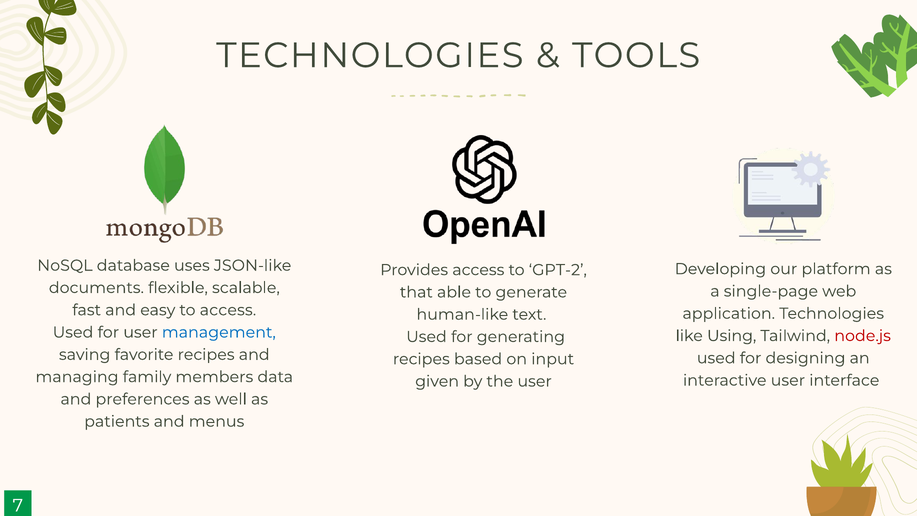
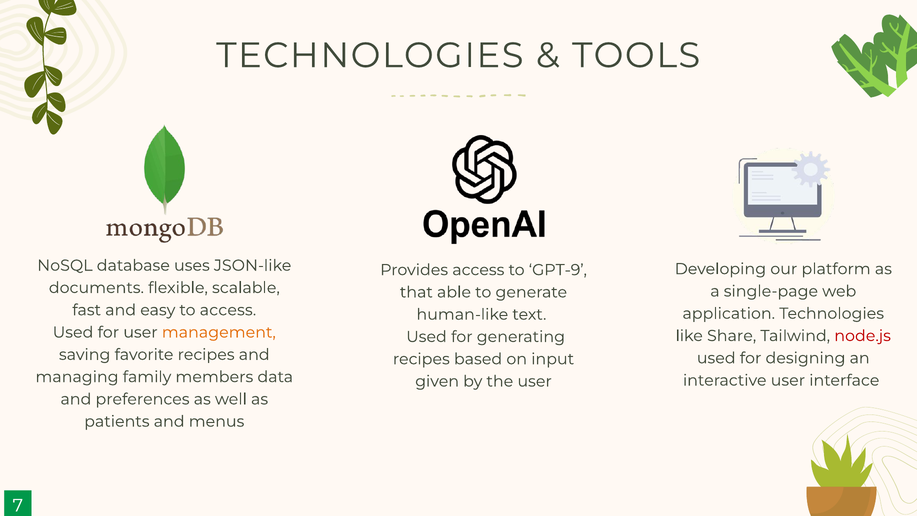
GPT-2: GPT-2 -> GPT-9 (558, 270)
management colour: blue -> orange (219, 332)
Using: Using -> Share (732, 336)
